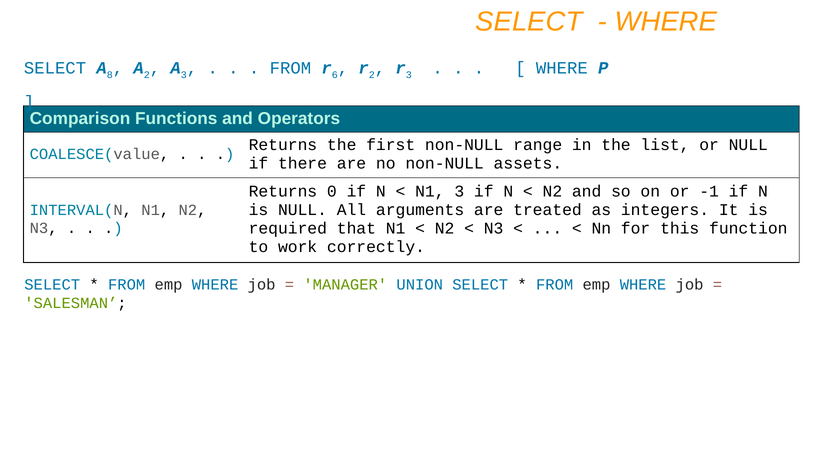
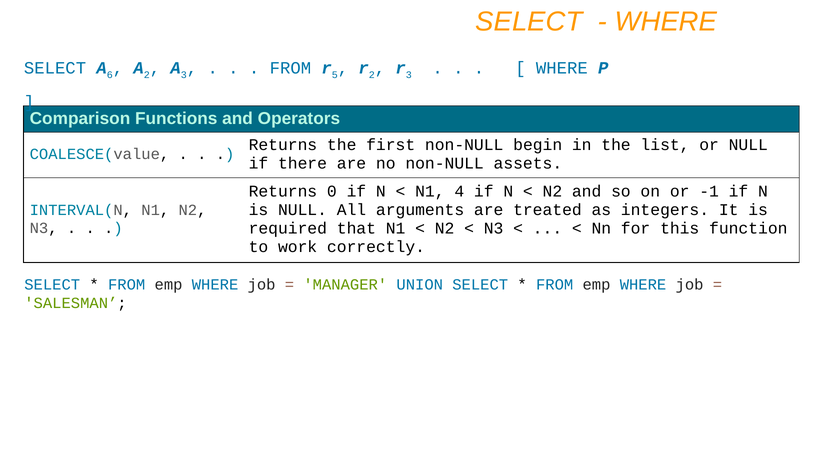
8: 8 -> 6 (110, 75)
6: 6 -> 5 (335, 75)
range: range -> begin (538, 145)
N1 3: 3 -> 4 (459, 191)
